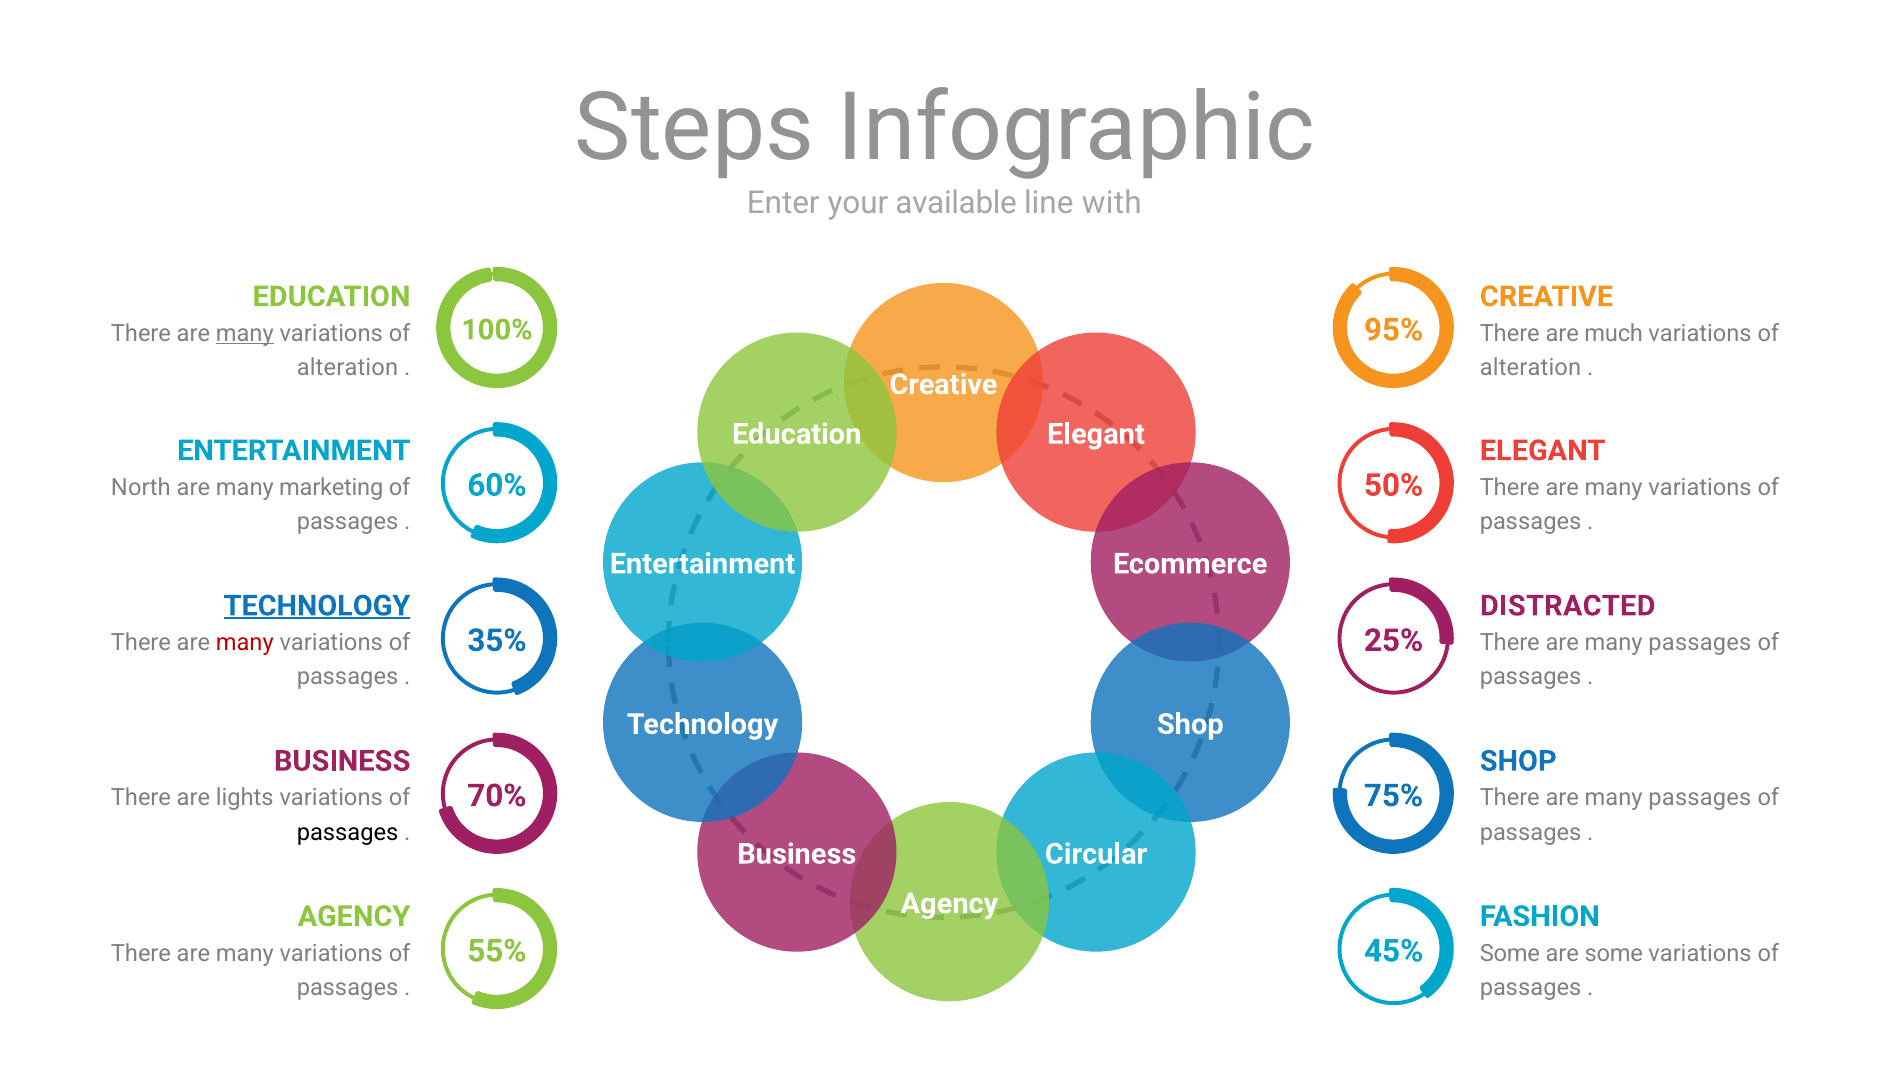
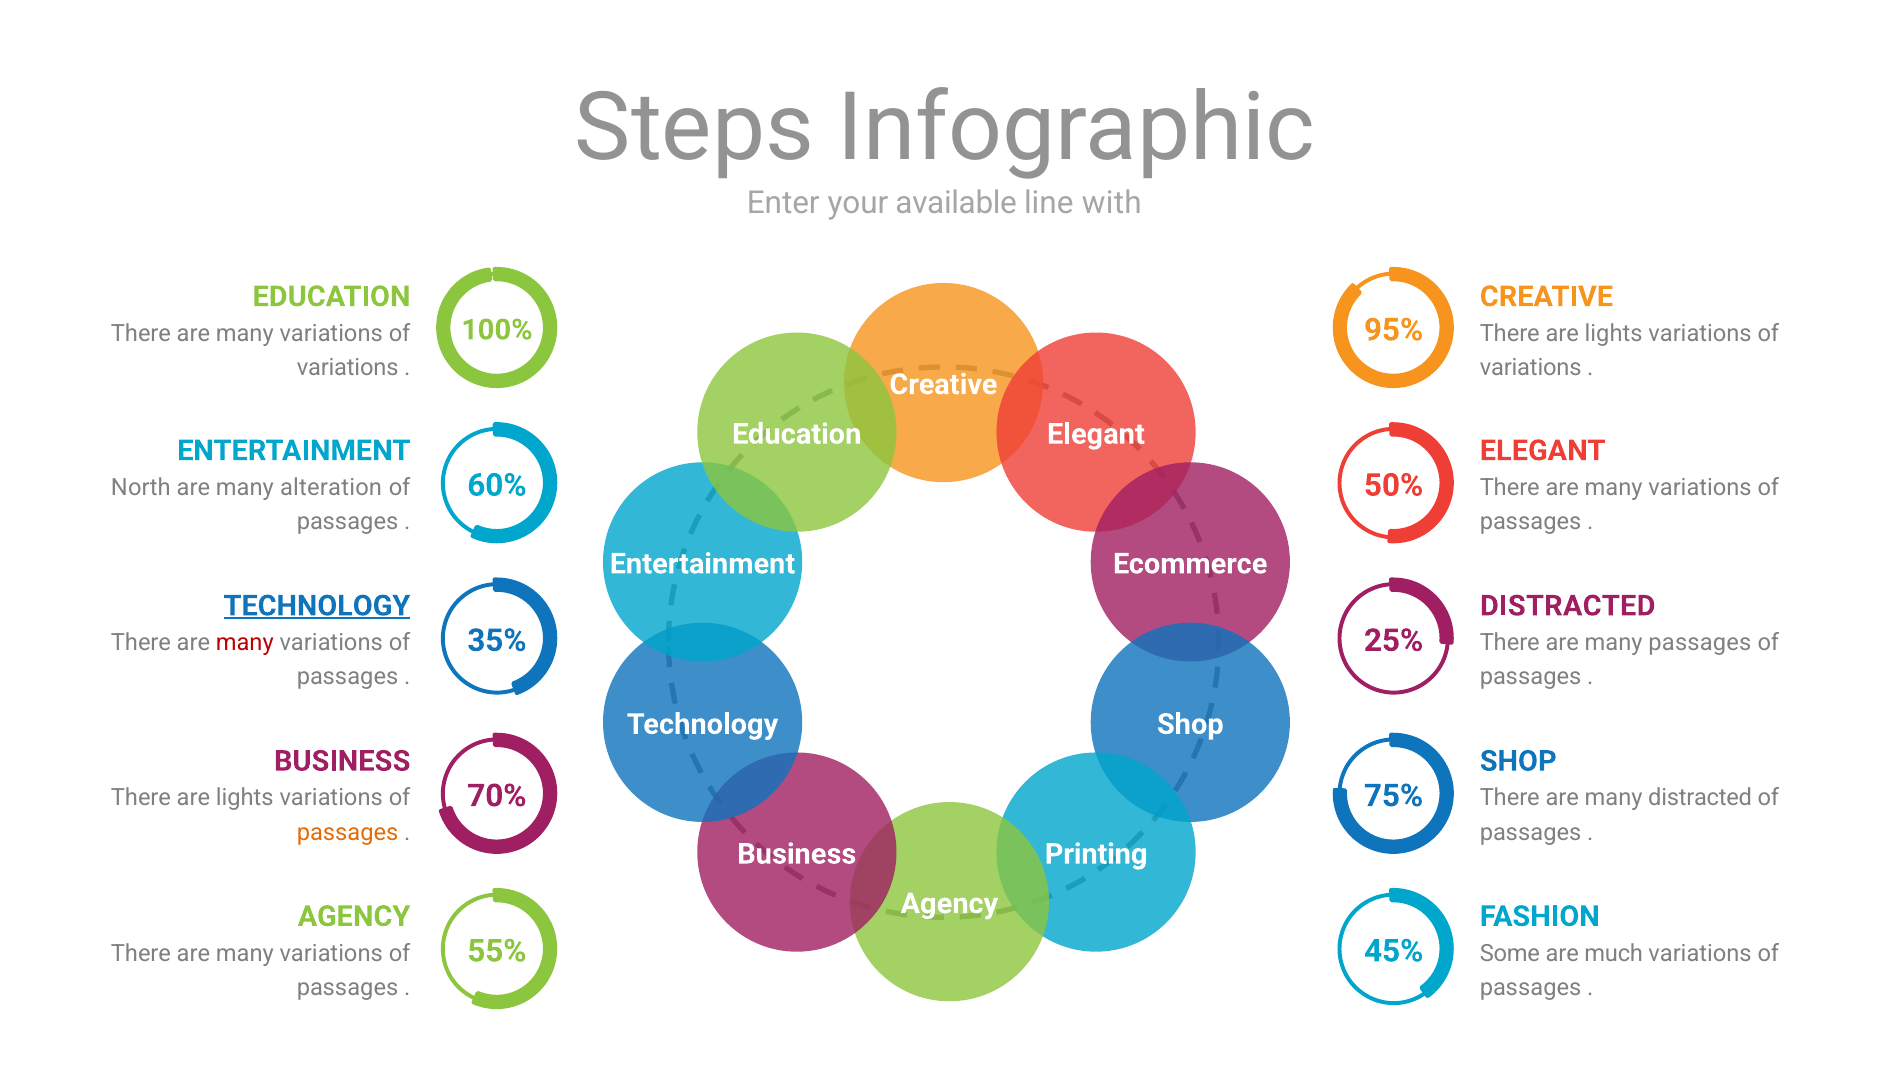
many underline: present -> none (245, 333)
much: much -> lights (1614, 333)
alteration: alteration -> variations (348, 368)
alteration: alteration -> variations (1531, 368)
marketing: marketing -> alteration (331, 487)
passages: passages -> distracted (1700, 798)
passages colour: black -> orange (348, 832)
Circular: Circular -> Printing (1096, 854)
are some: some -> much (1614, 953)
